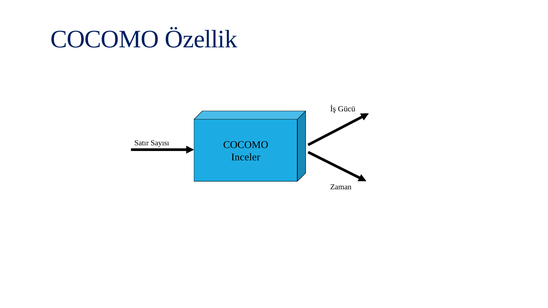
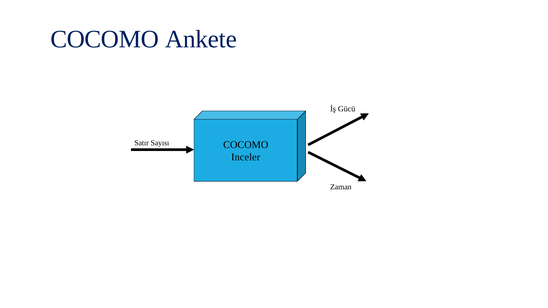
Özellik: Özellik -> Ankete (201, 39)
